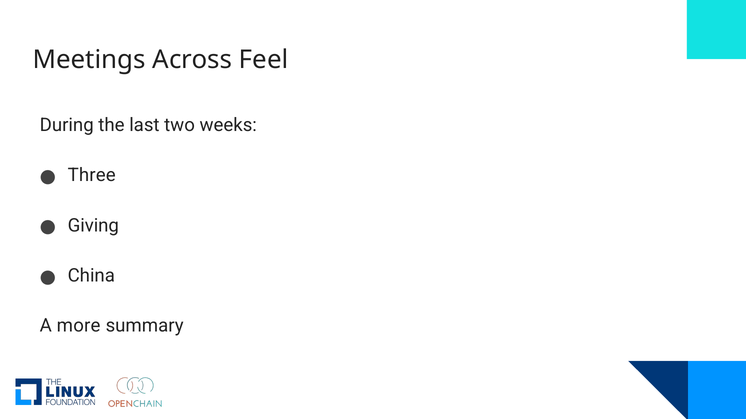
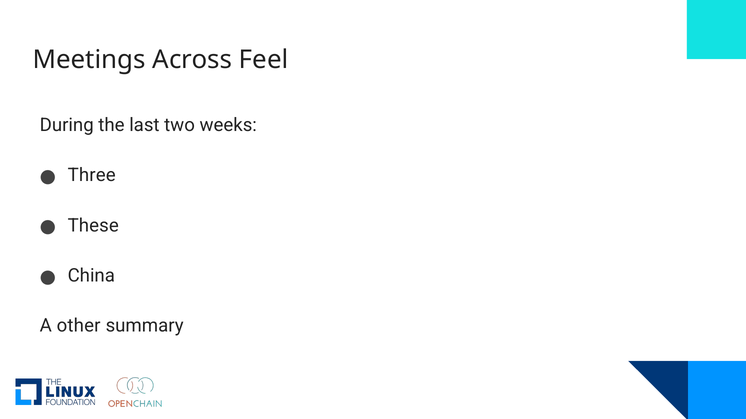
Giving: Giving -> These (93, 226)
more: more -> other (79, 326)
